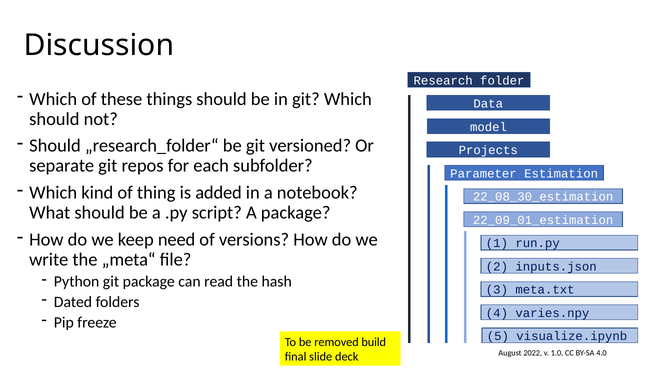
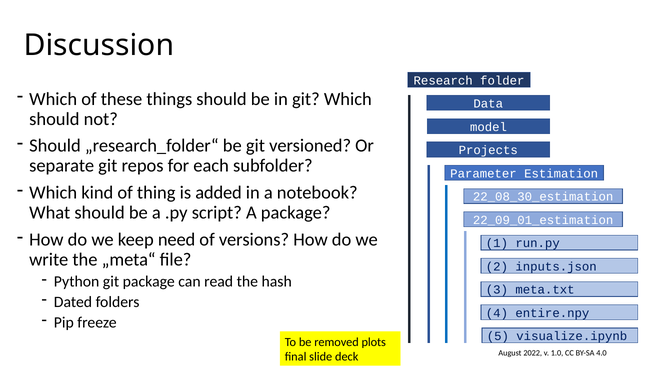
varies.npy: varies.npy -> entire.npy (552, 313)
build: build -> plots (374, 342)
